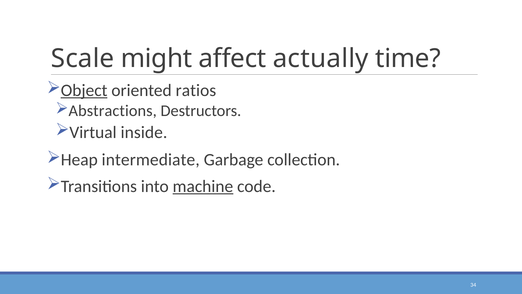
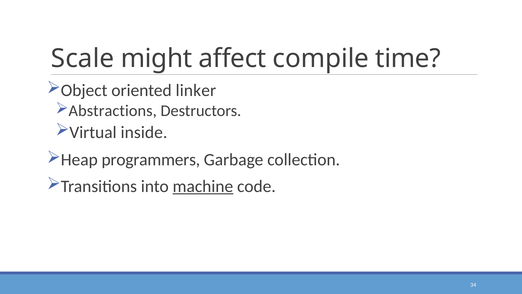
actually: actually -> compile (321, 58)
Object underline: present -> none (84, 90)
ratios: ratios -> linker (196, 90)
intermediate: intermediate -> programmers (151, 160)
